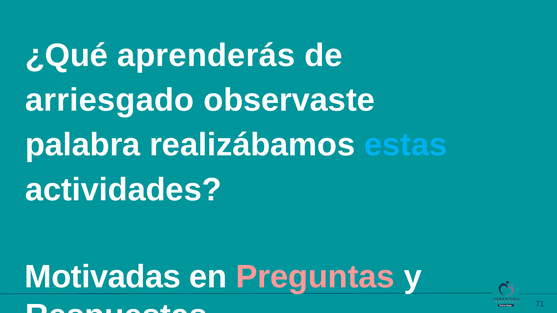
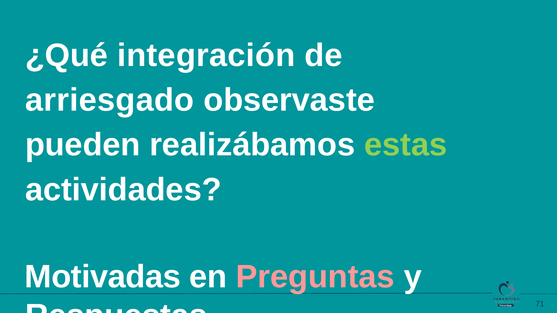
aprenderás: aprenderás -> integración (206, 55)
palabra: palabra -> pueden (83, 145)
estas colour: light blue -> light green (406, 145)
